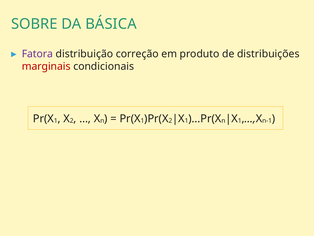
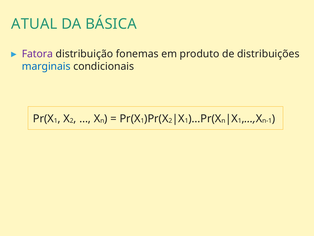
SOBRE: SOBRE -> ATUAL (34, 24)
correção: correção -> fonemas (137, 54)
marginais colour: red -> blue (46, 66)
